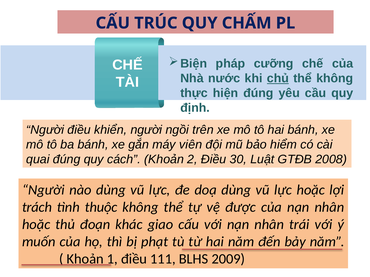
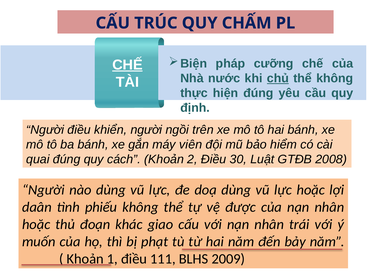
CHẾ underline: none -> present (127, 65)
trách: trách -> daân (37, 208)
thuộc: thuộc -> phiếu (101, 208)
